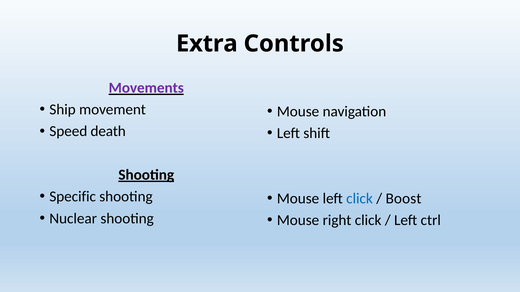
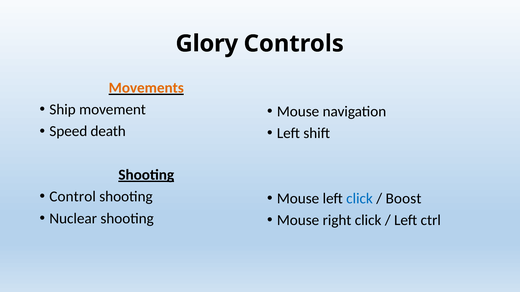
Extra: Extra -> Glory (207, 44)
Movements colour: purple -> orange (146, 88)
Specific: Specific -> Control (73, 197)
